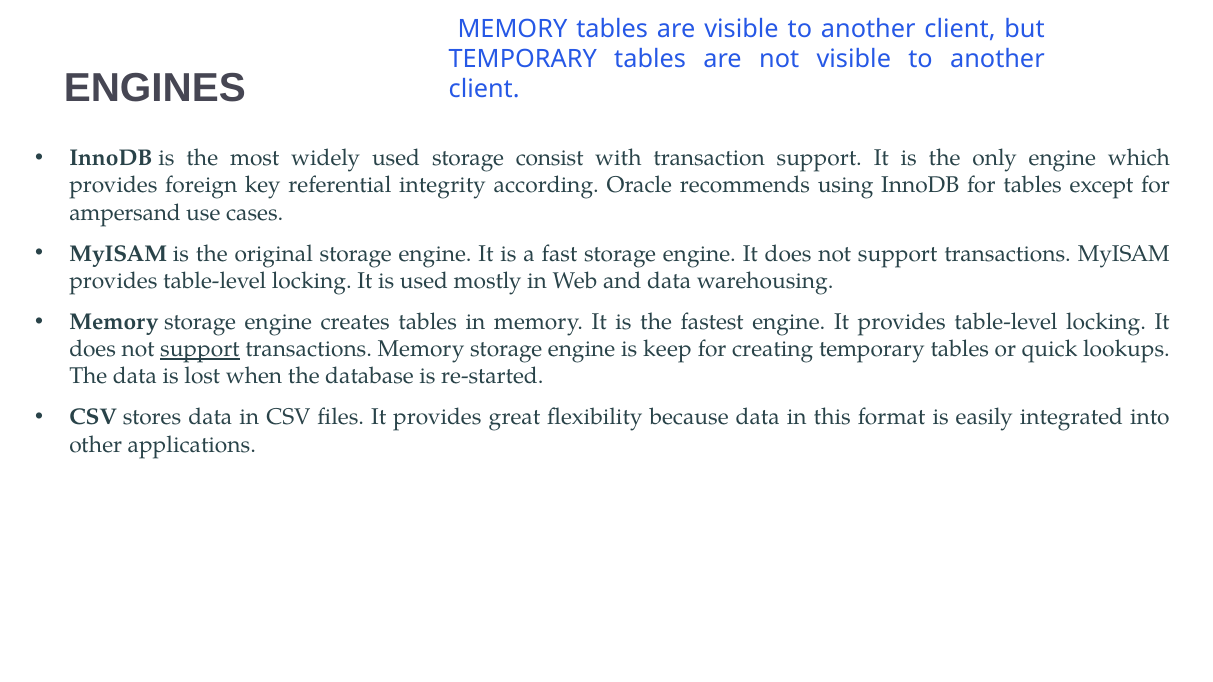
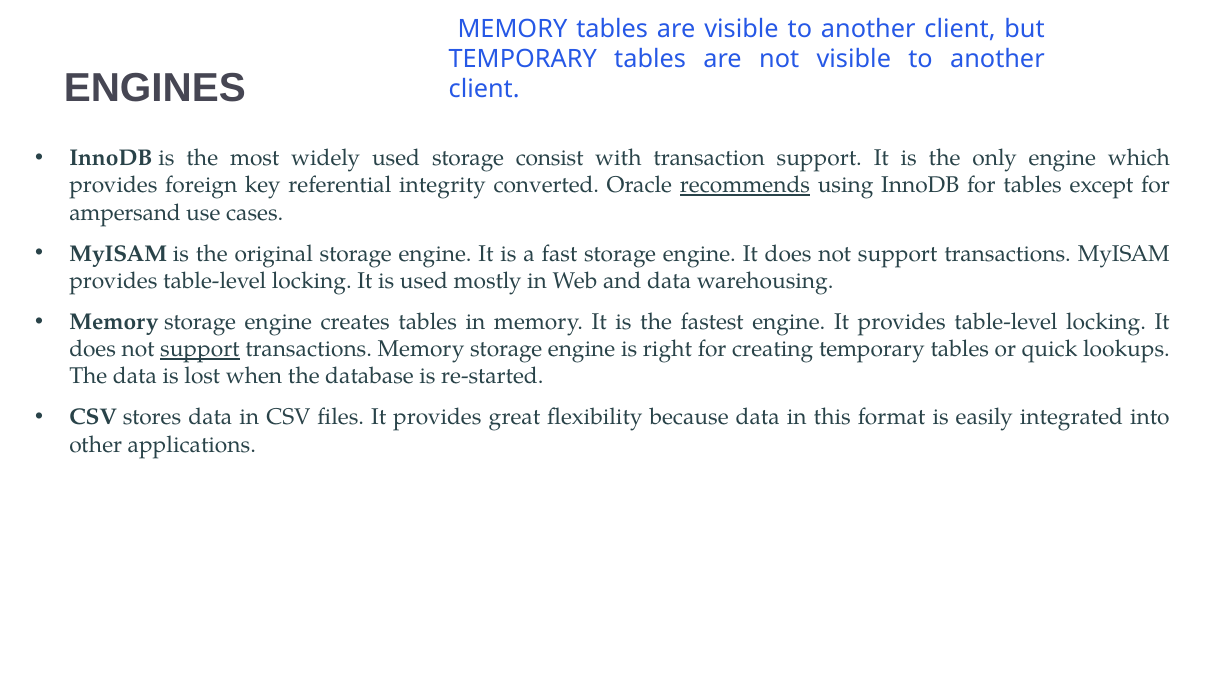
according: according -> converted (546, 185)
recommends underline: none -> present (745, 185)
keep: keep -> right (667, 349)
